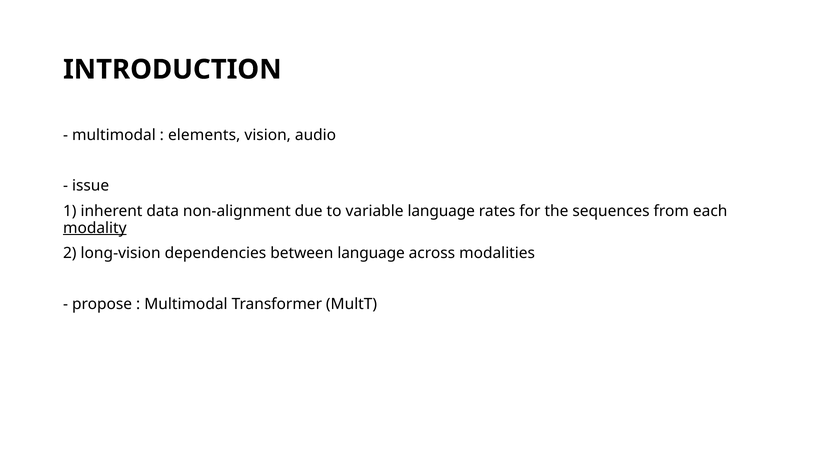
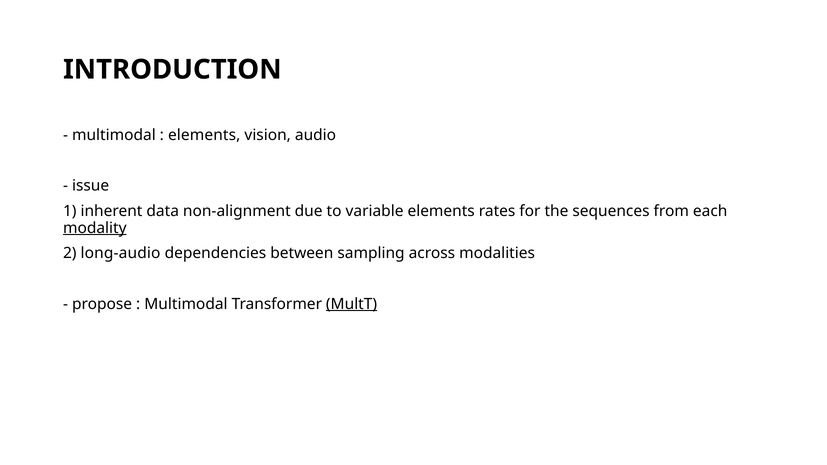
variable language: language -> elements (441, 211)
long-vision: long-vision -> long-audio (121, 253)
between language: language -> sampling (371, 253)
MultT underline: none -> present (352, 304)
